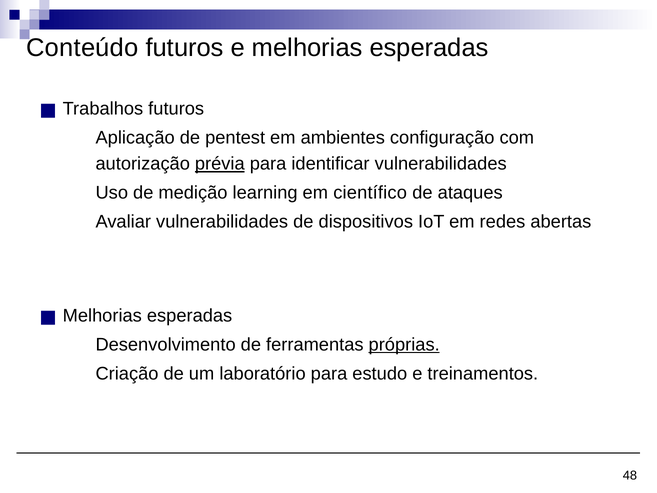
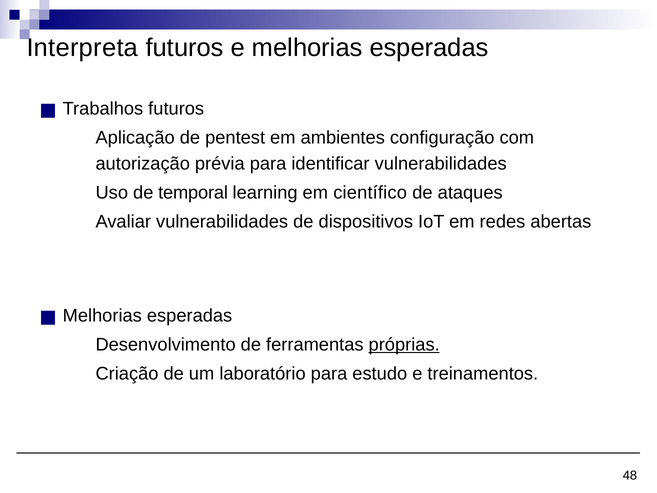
Conteúdo: Conteúdo -> Interpreta (82, 48)
prévia underline: present -> none (220, 164)
medição: medição -> temporal (193, 193)
